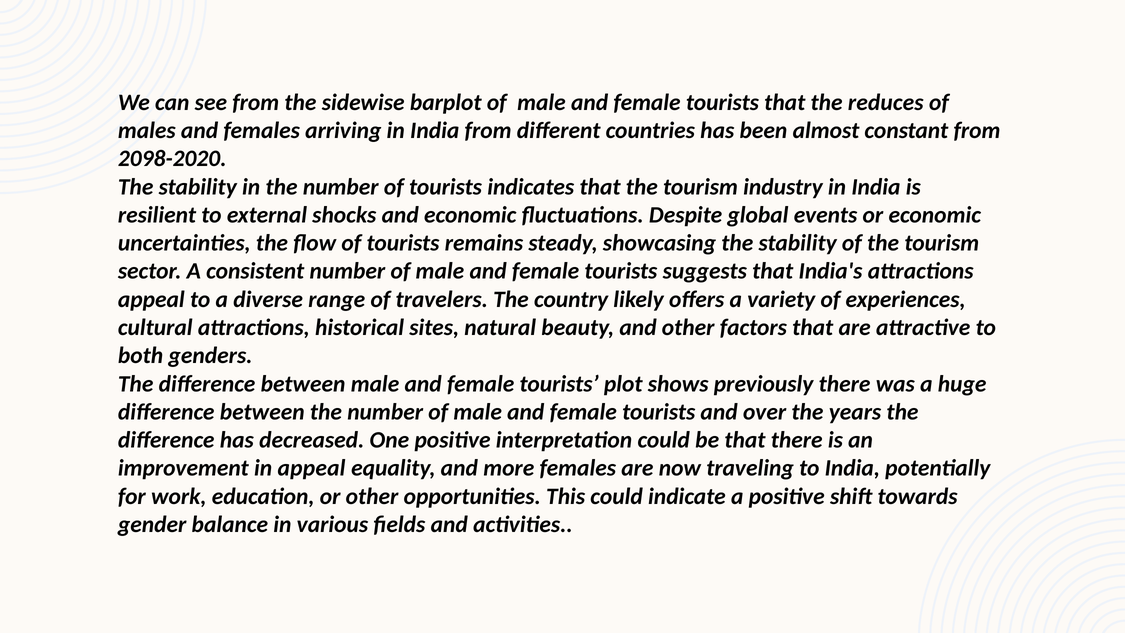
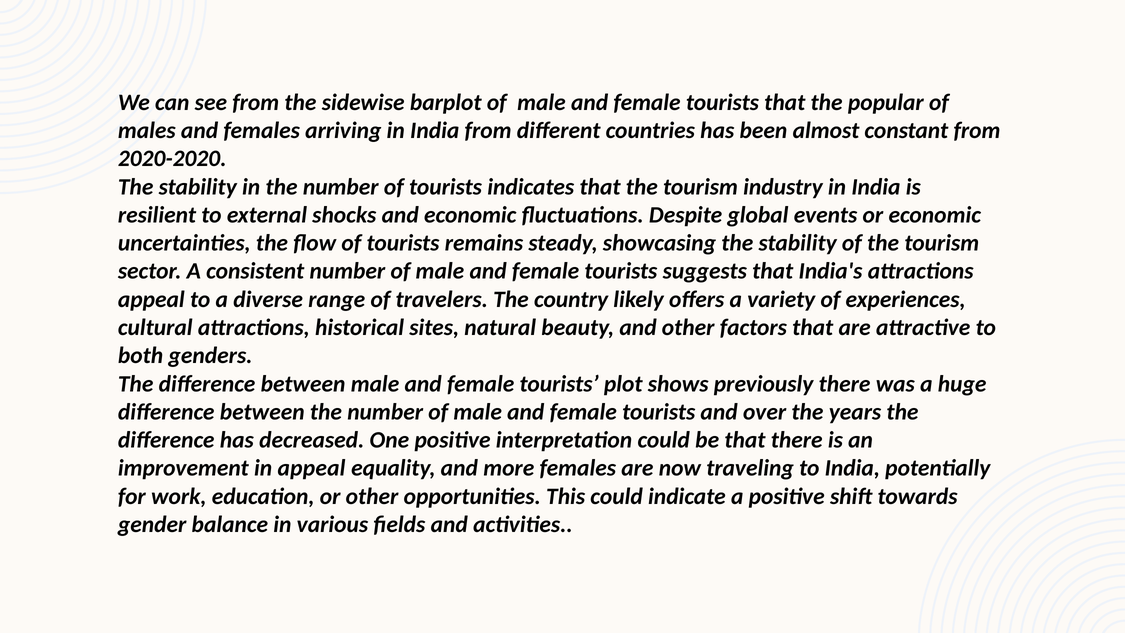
reduces: reduces -> popular (886, 102)
2098-2020: 2098-2020 -> 2020-2020 (172, 159)
